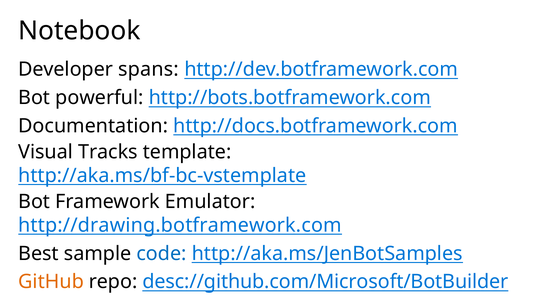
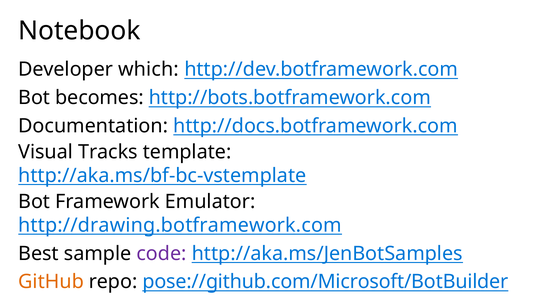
spans: spans -> which (149, 69)
powerful: powerful -> becomes (99, 98)
code colour: blue -> purple (162, 253)
desc://github.com/Microsoft/BotBuilder: desc://github.com/Microsoft/BotBuilder -> pose://github.com/Microsoft/BotBuilder (325, 281)
